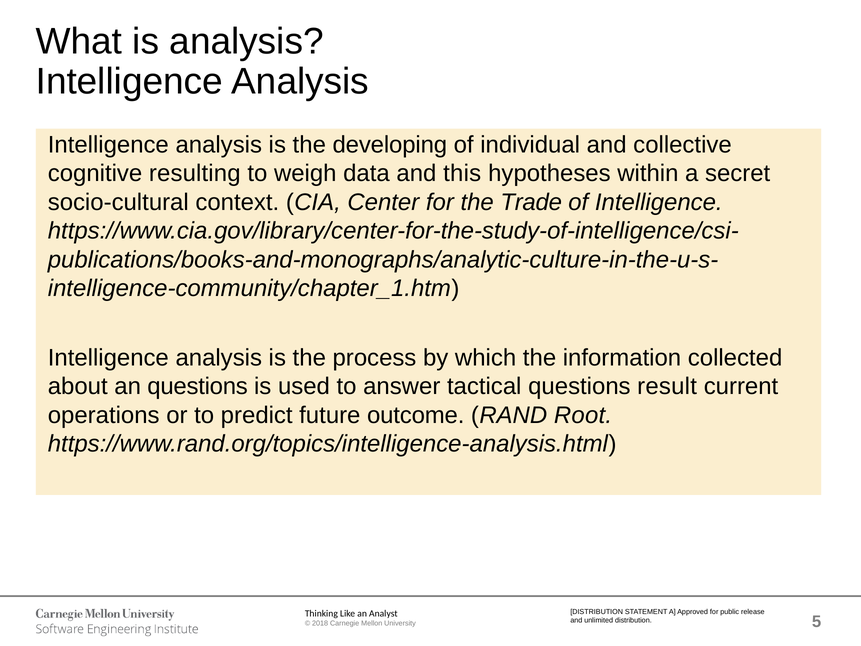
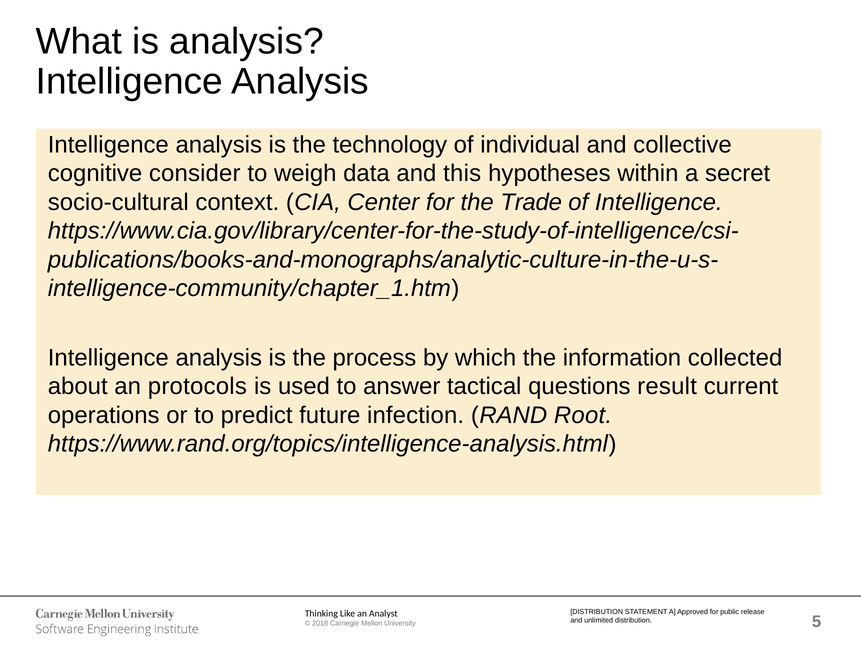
developing: developing -> technology (390, 145)
resulting: resulting -> consider (195, 173)
an questions: questions -> protocols (197, 386)
outcome: outcome -> infection (416, 415)
